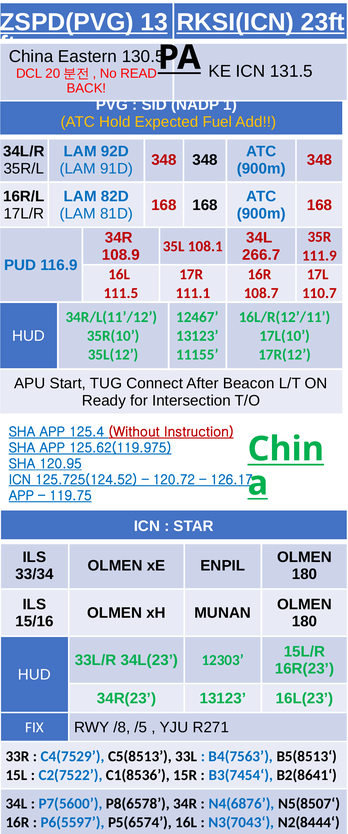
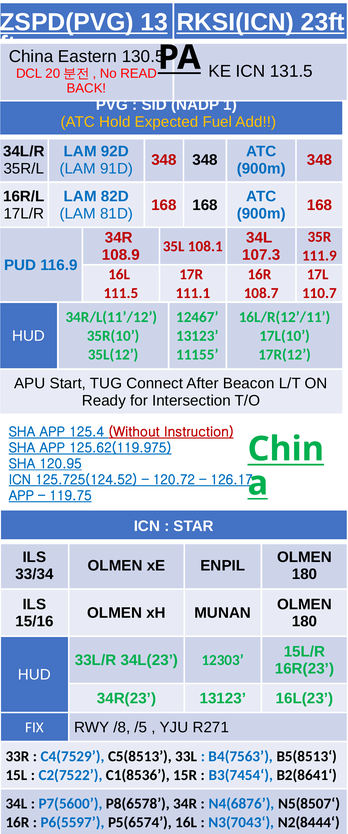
266.7: 266.7 -> 107.3 (261, 254)
